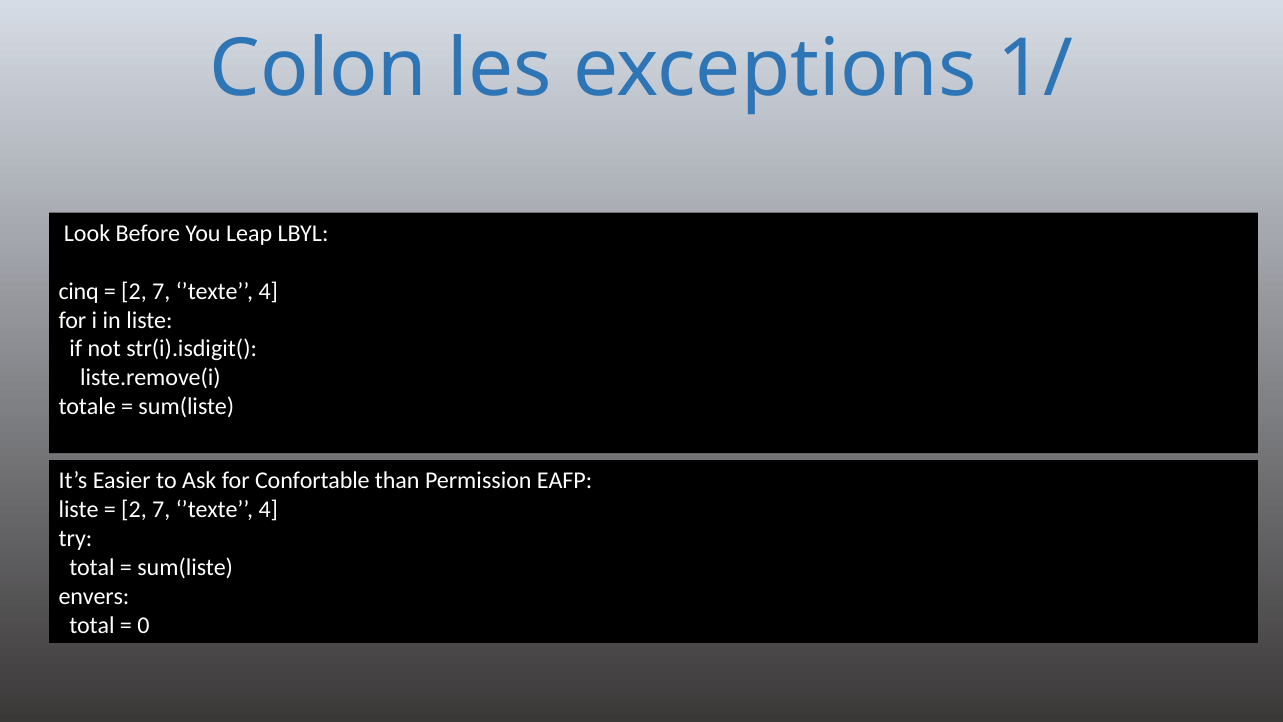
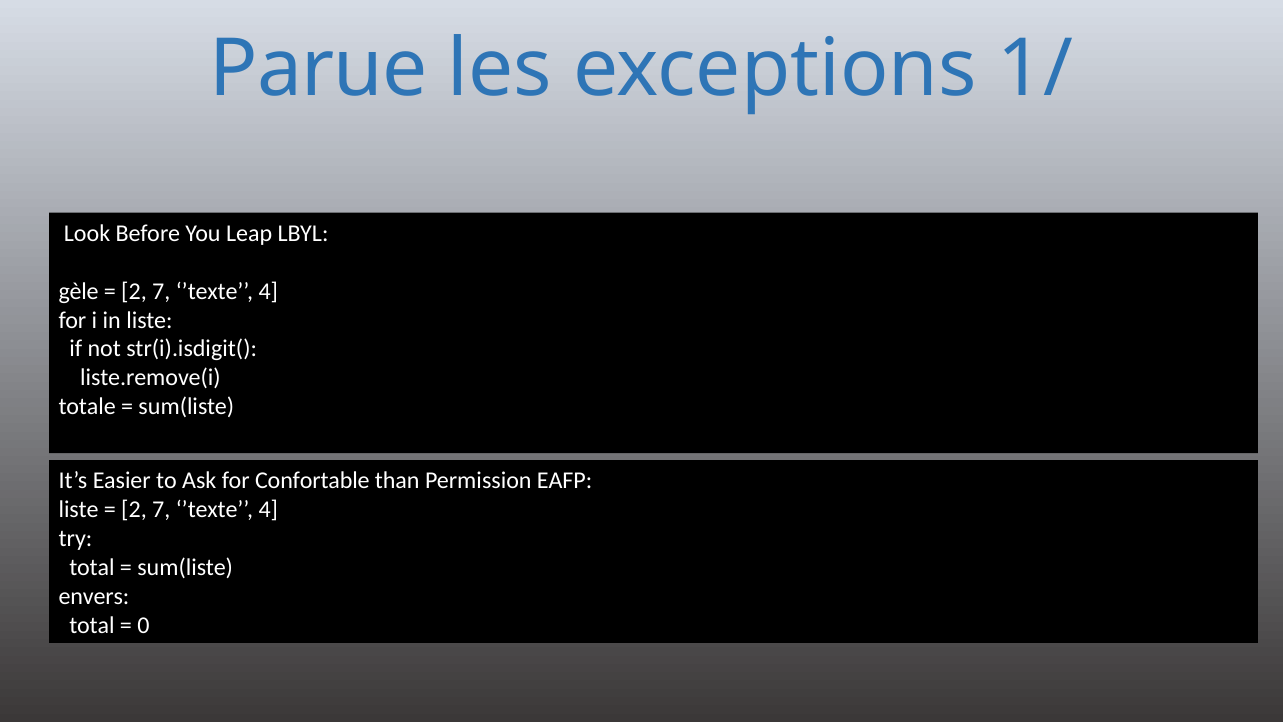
Colon: Colon -> Parue (319, 69)
cinq: cinq -> gèle (79, 291)
